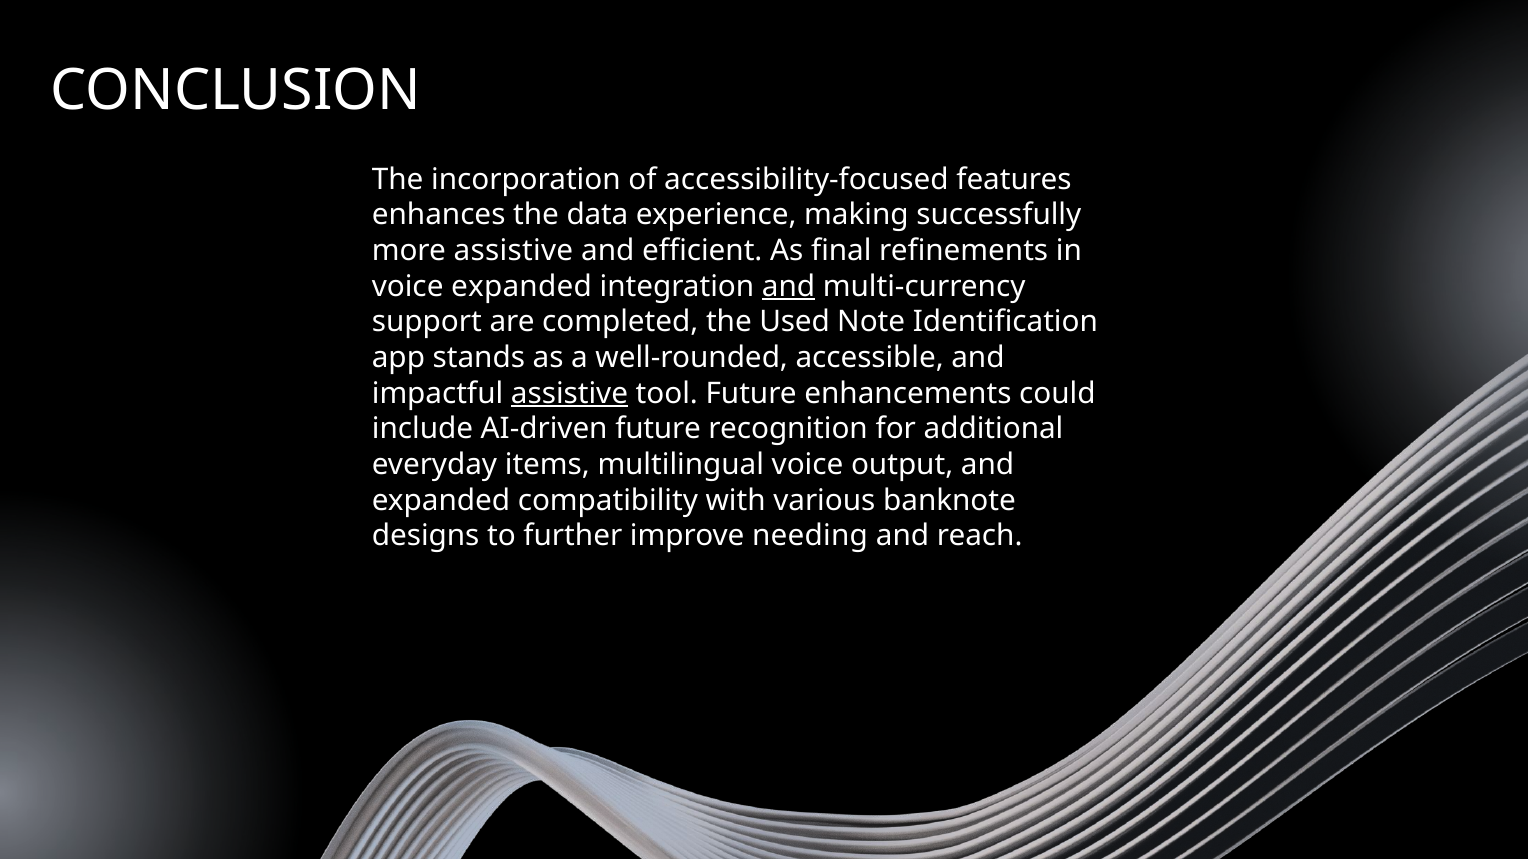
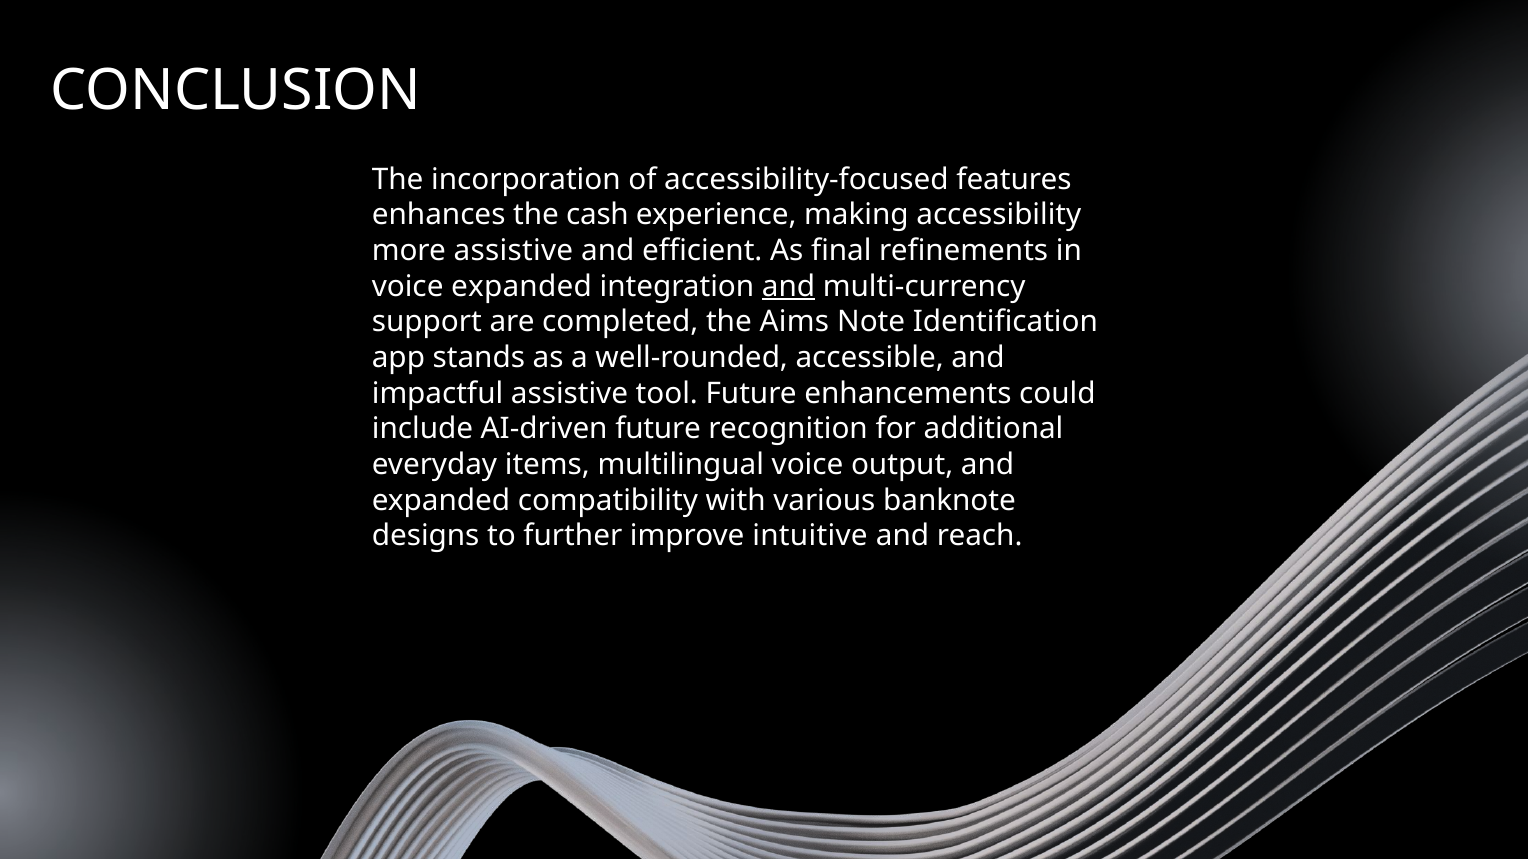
data: data -> cash (598, 215)
successfully: successfully -> accessibility (999, 215)
Used: Used -> Aims (794, 322)
assistive underline: present -> none (569, 394)
needing: needing -> intuitive (810, 536)
